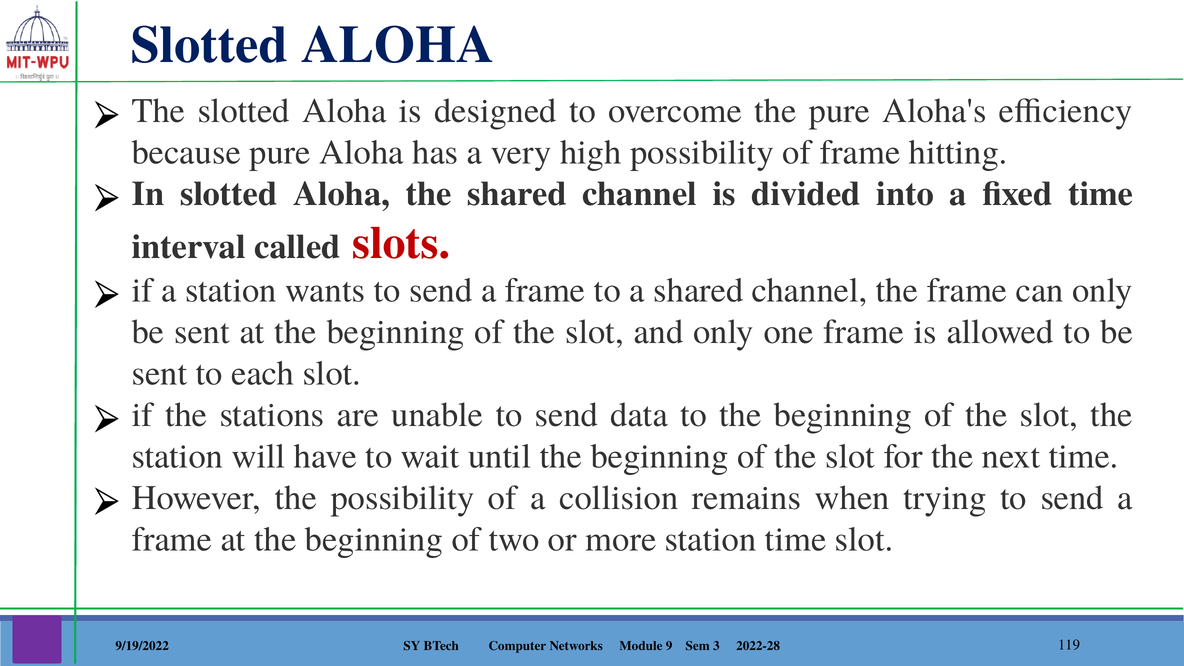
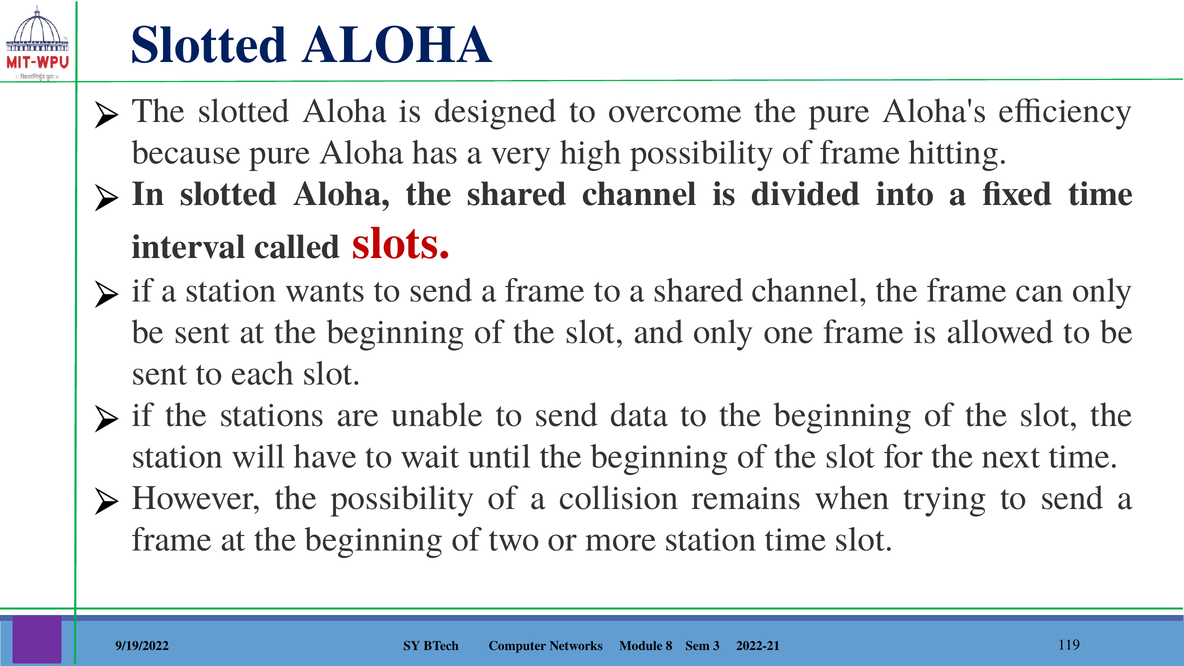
9: 9 -> 8 (669, 646)
2022-28: 2022-28 -> 2022-21 (758, 646)
